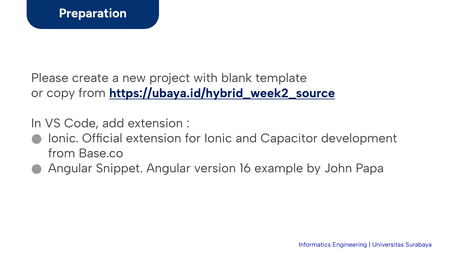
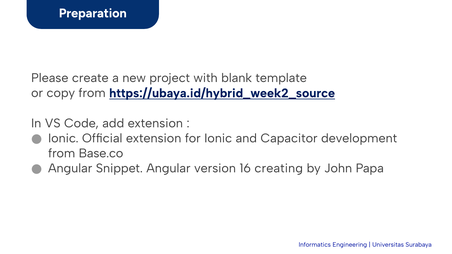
example: example -> creating (279, 169)
